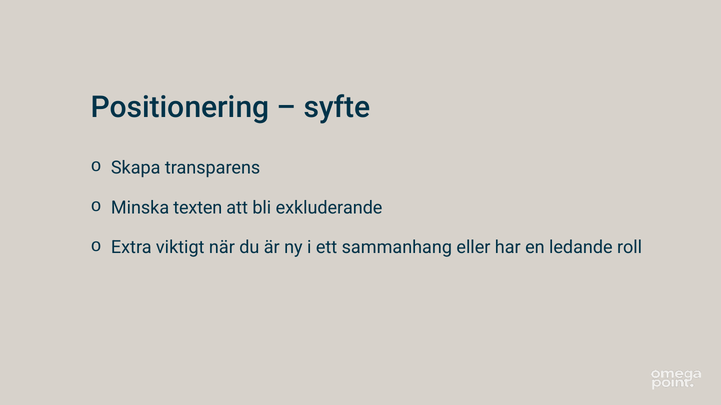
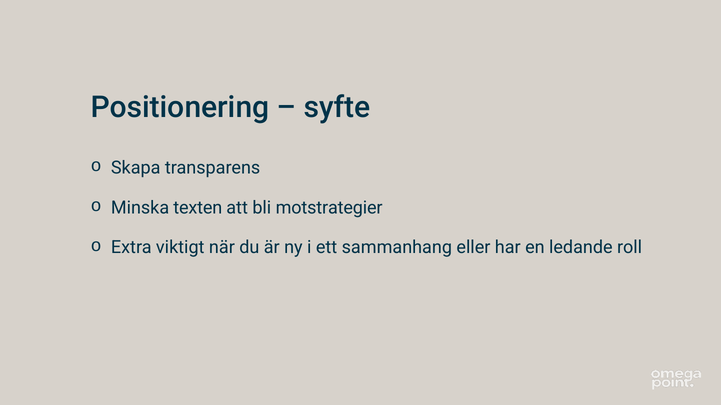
exkluderande: exkluderande -> motstrategier (329, 208)
